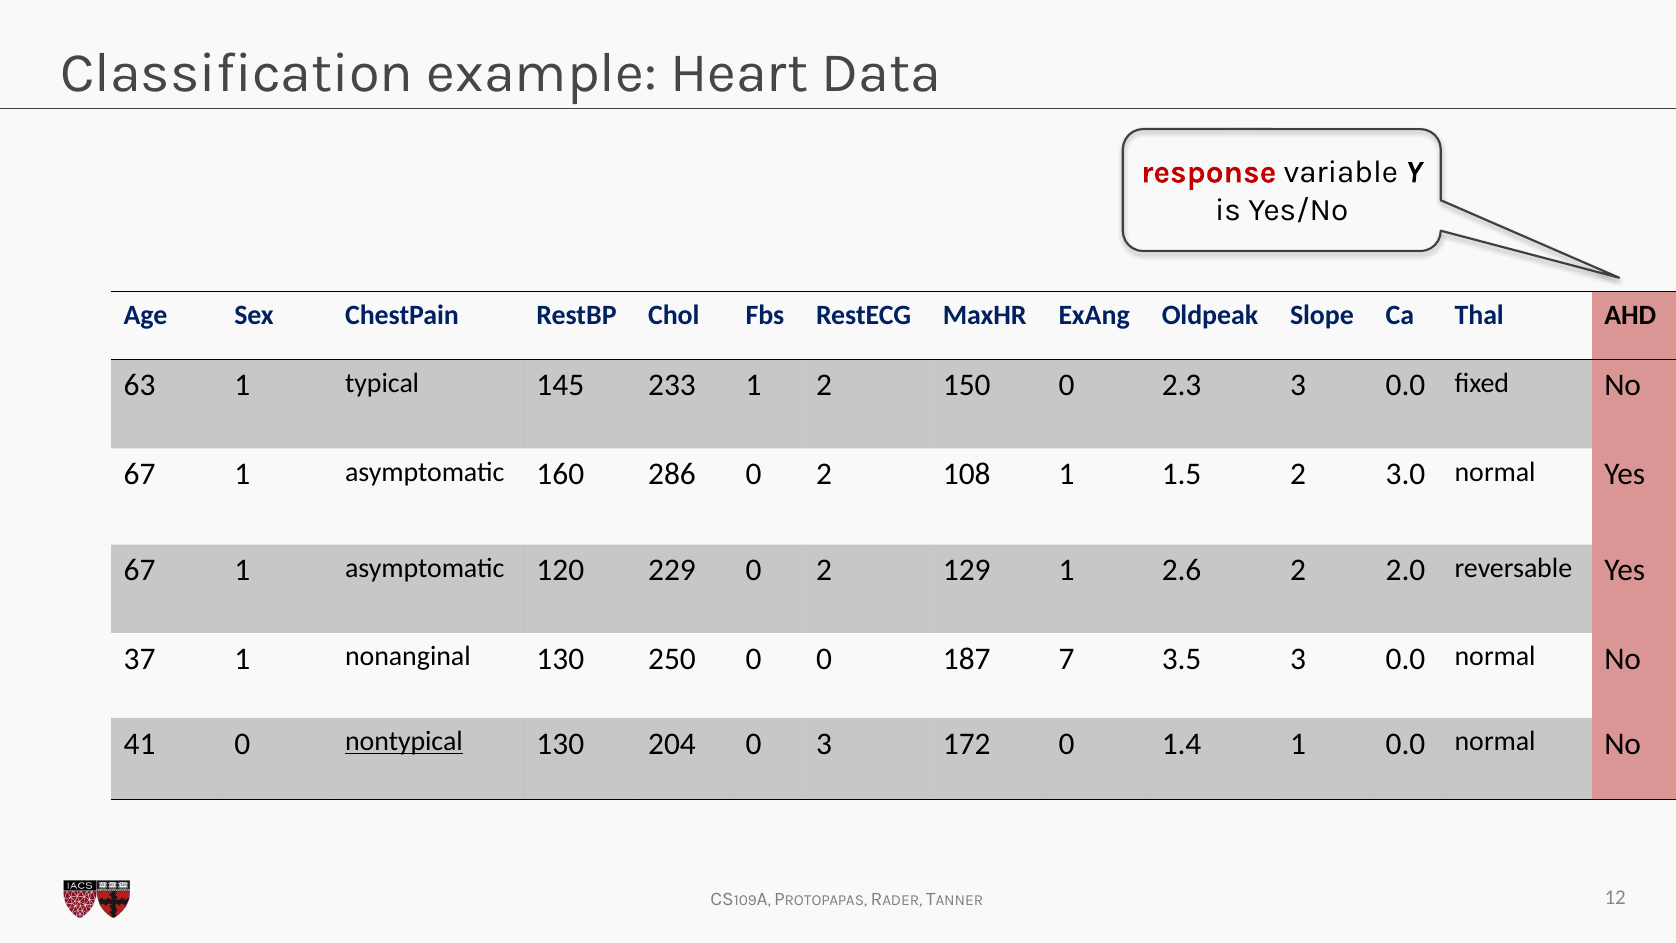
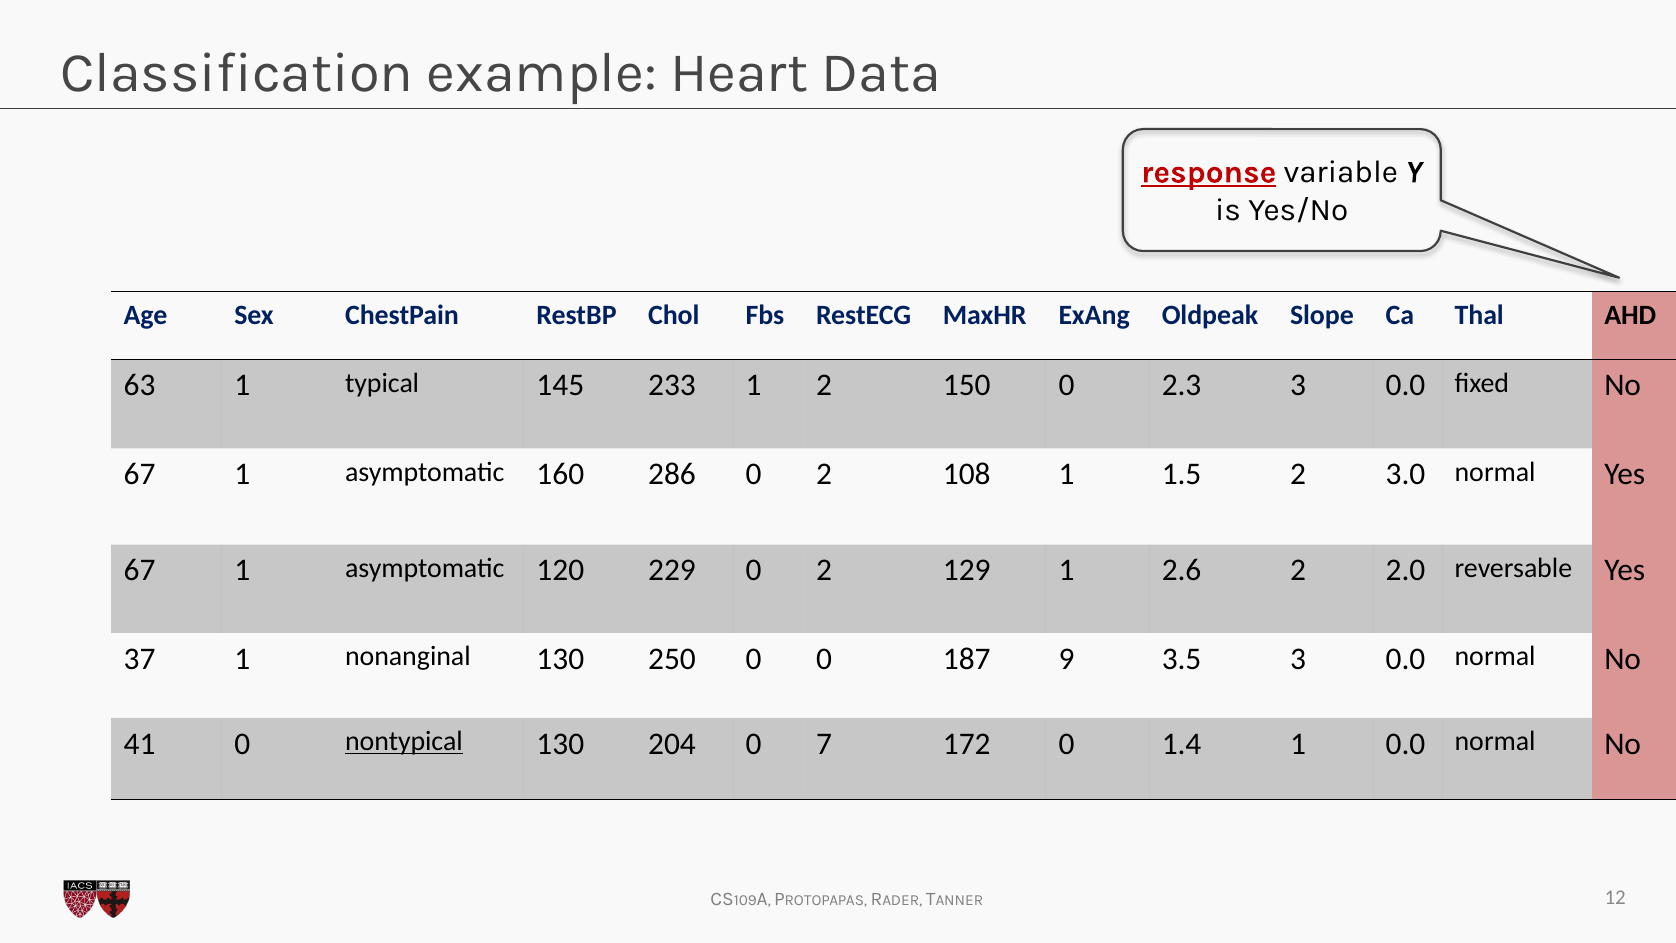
response underline: none -> present (1209, 172)
7: 7 -> 9 (1066, 659)
0 3: 3 -> 7 (824, 743)
